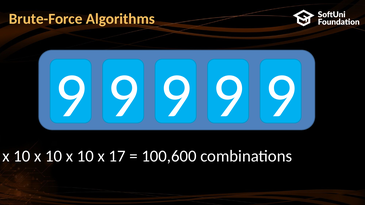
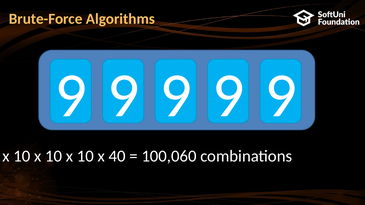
17: 17 -> 40 (117, 156)
100,600: 100,600 -> 100,060 (169, 156)
